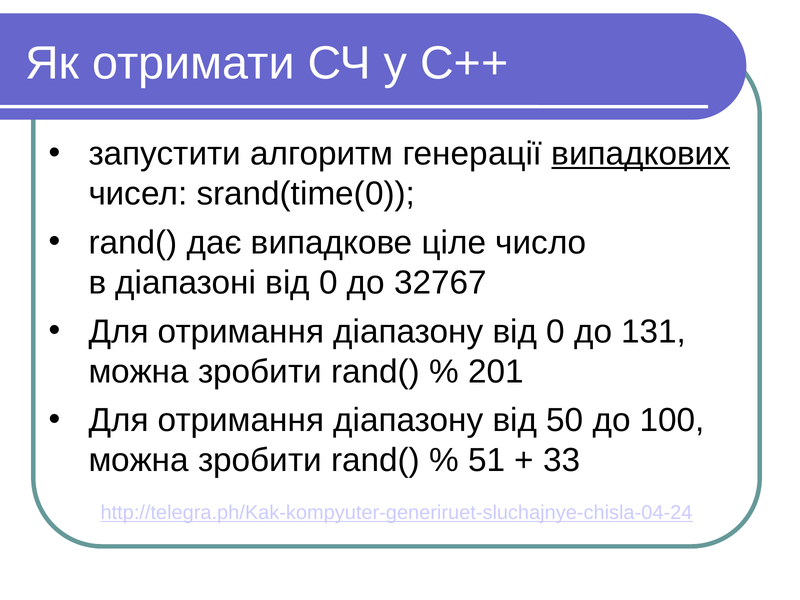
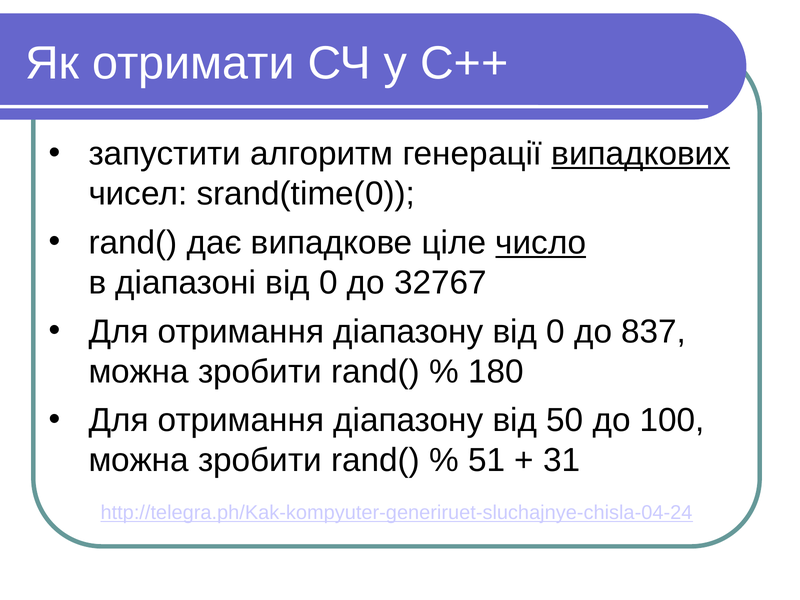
число underline: none -> present (541, 243)
131: 131 -> 837 (654, 332)
201: 201 -> 180 (496, 372)
33: 33 -> 31 (562, 460)
